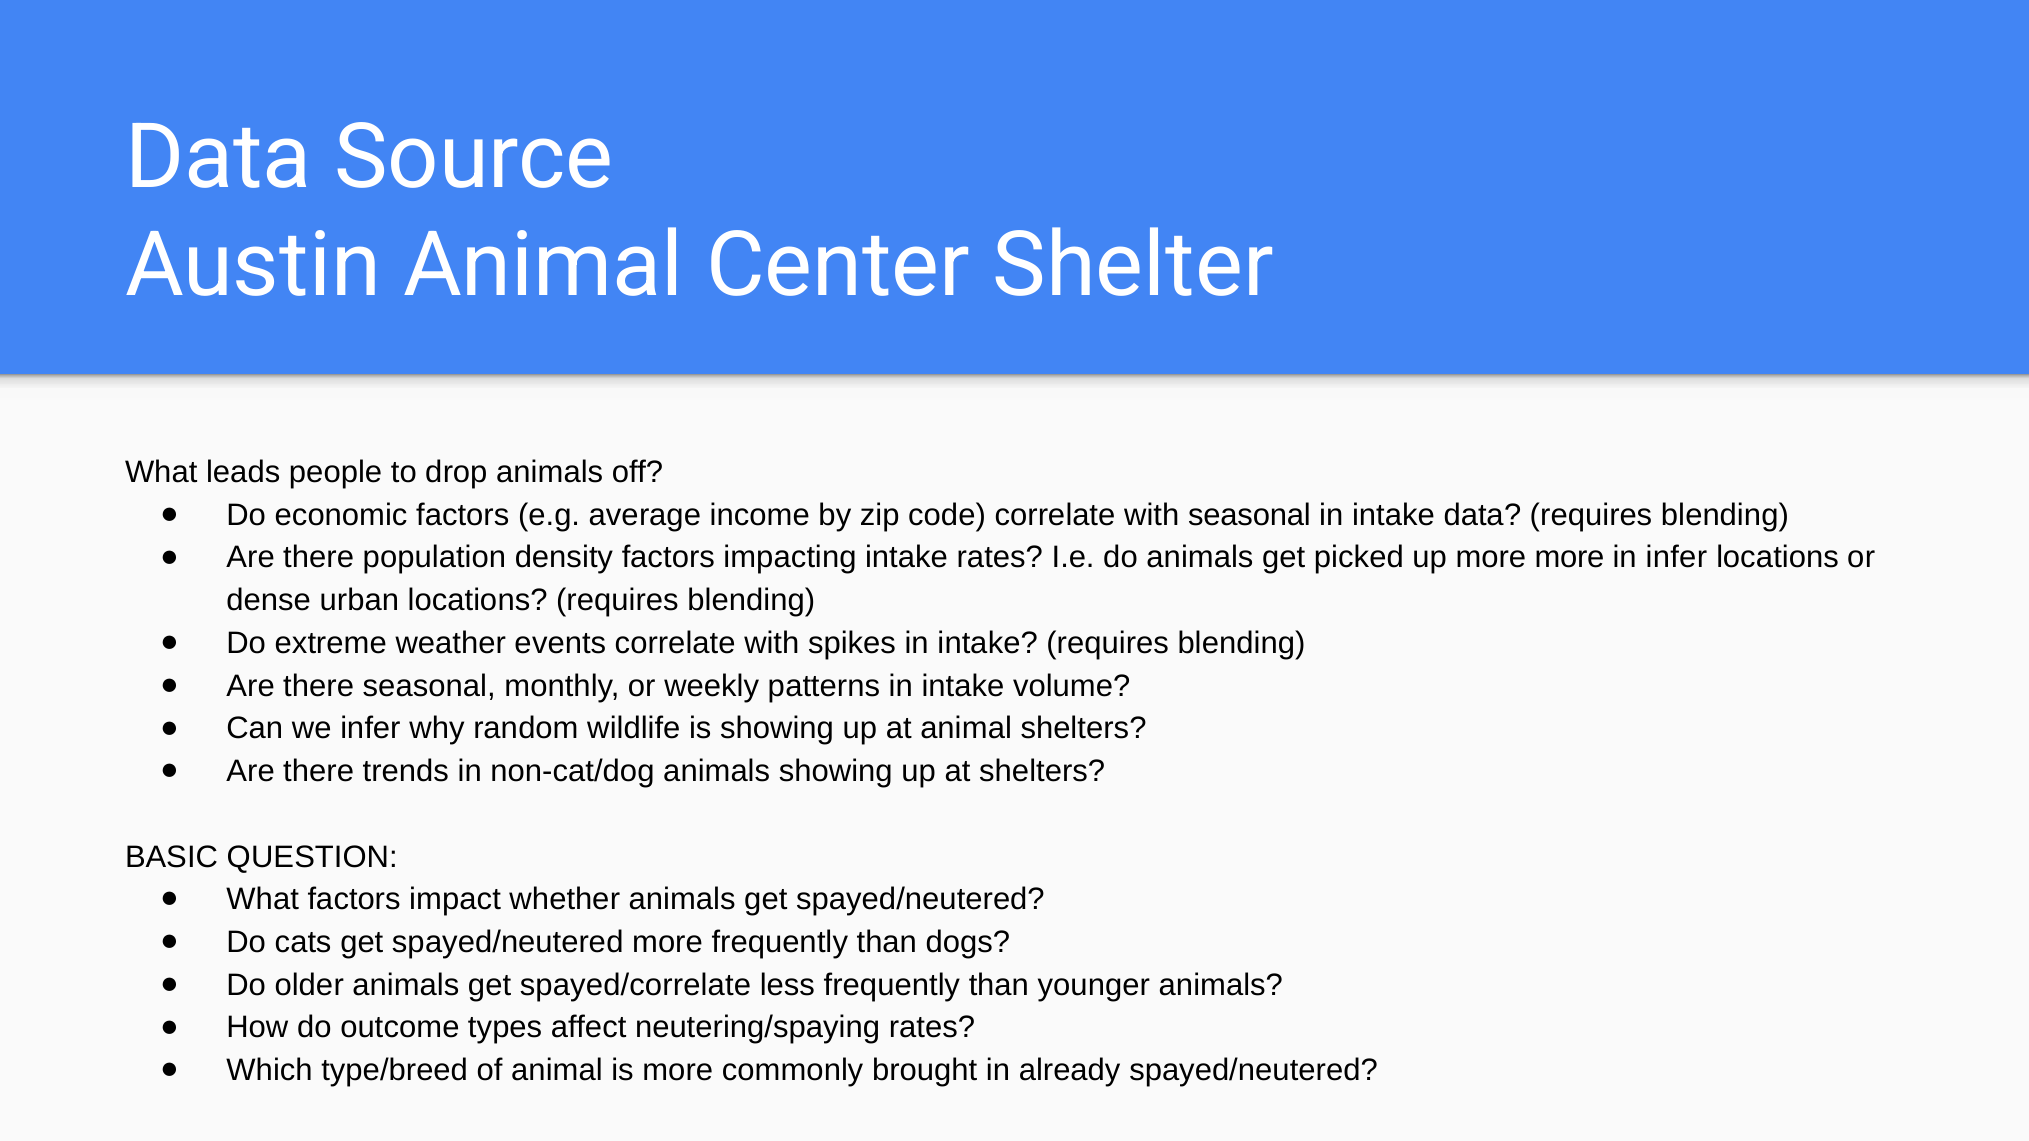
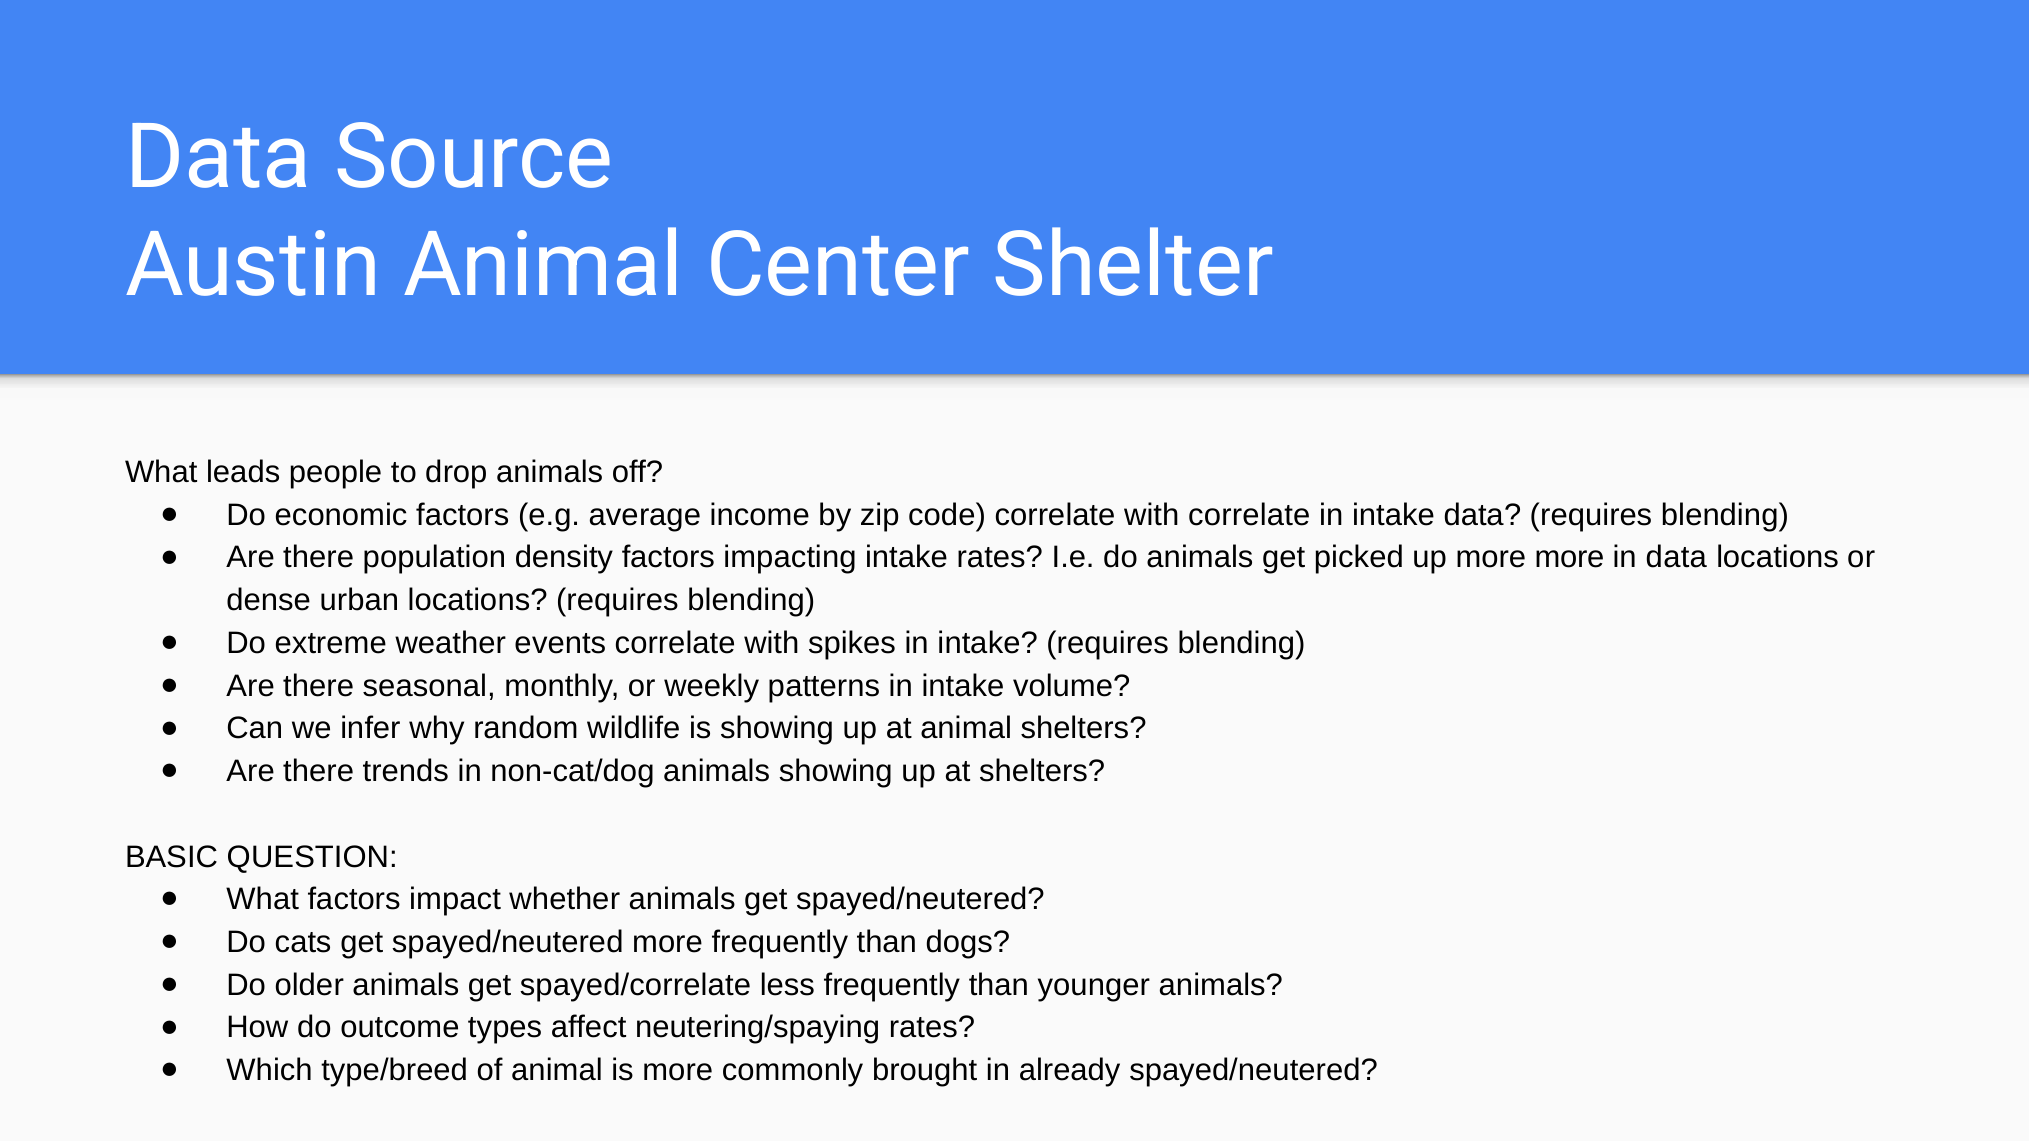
with seasonal: seasonal -> correlate (1249, 515)
in infer: infer -> data (1676, 558)
